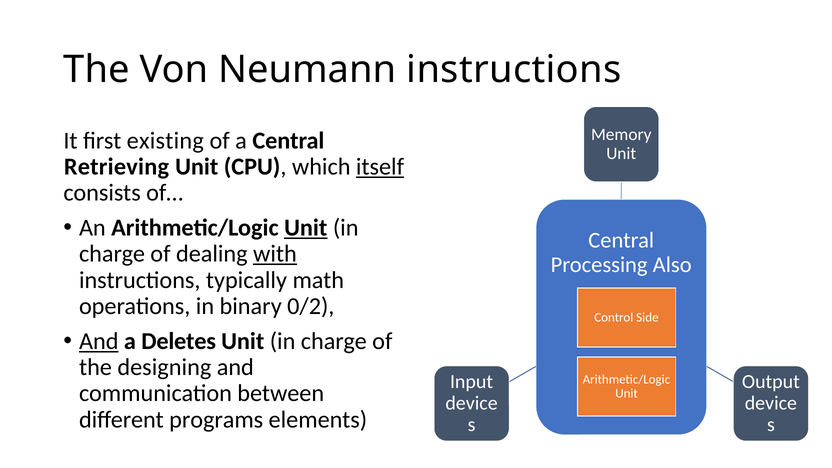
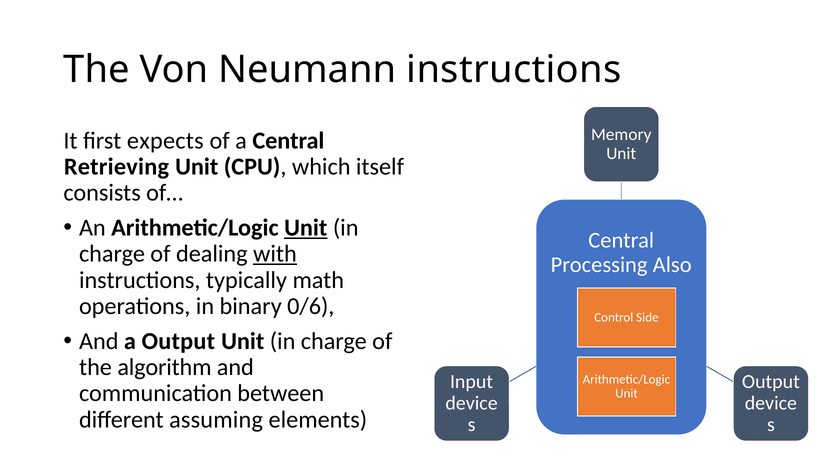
existing: existing -> expects (165, 141)
itself underline: present -> none (380, 167)
0/2: 0/2 -> 0/6 (311, 306)
And underline: present -> none (99, 341)
a Deletes: Deletes -> Output (178, 341)
designing: designing -> algorithm (164, 367)
programs: programs -> assuming (216, 420)
